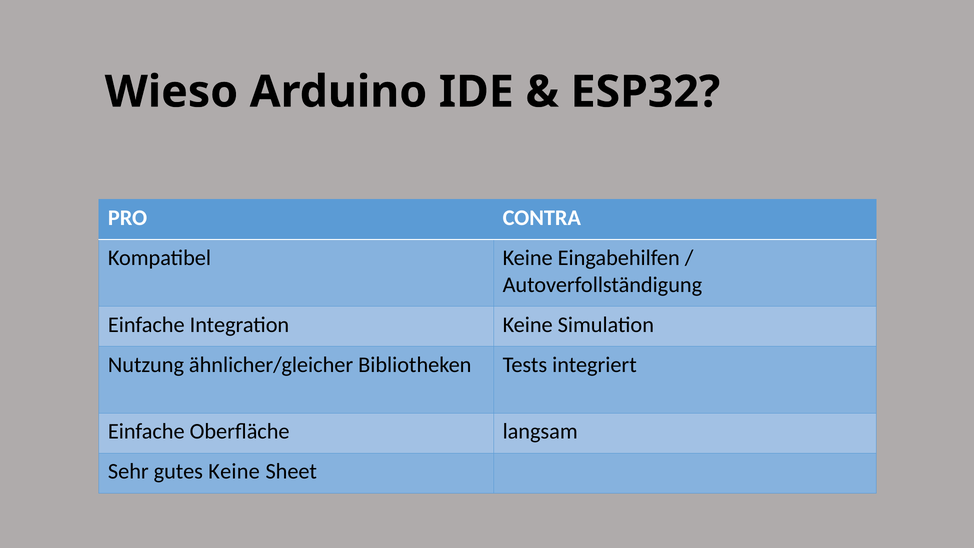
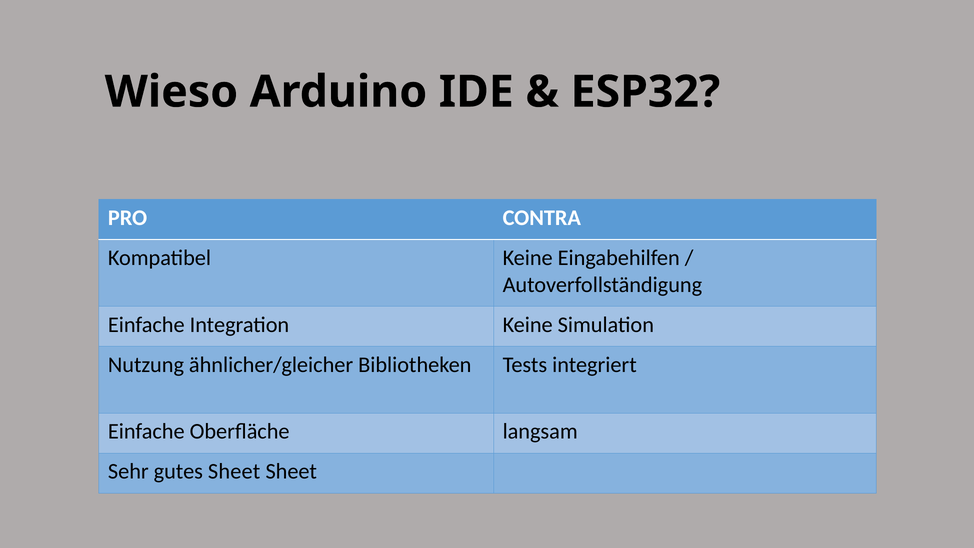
gutes Keine: Keine -> Sheet (234, 471)
